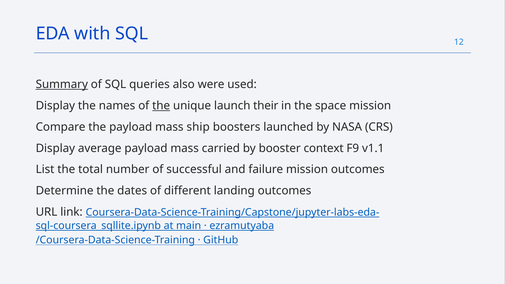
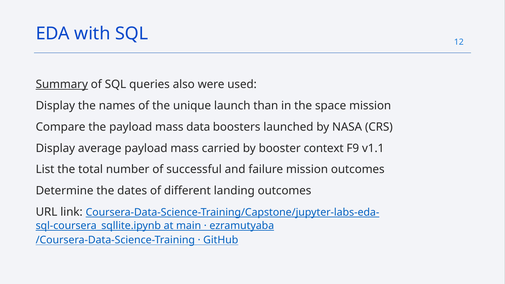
the underline: present -> none (161, 106)
their: their -> than (266, 106)
ship: ship -> data (198, 127)
